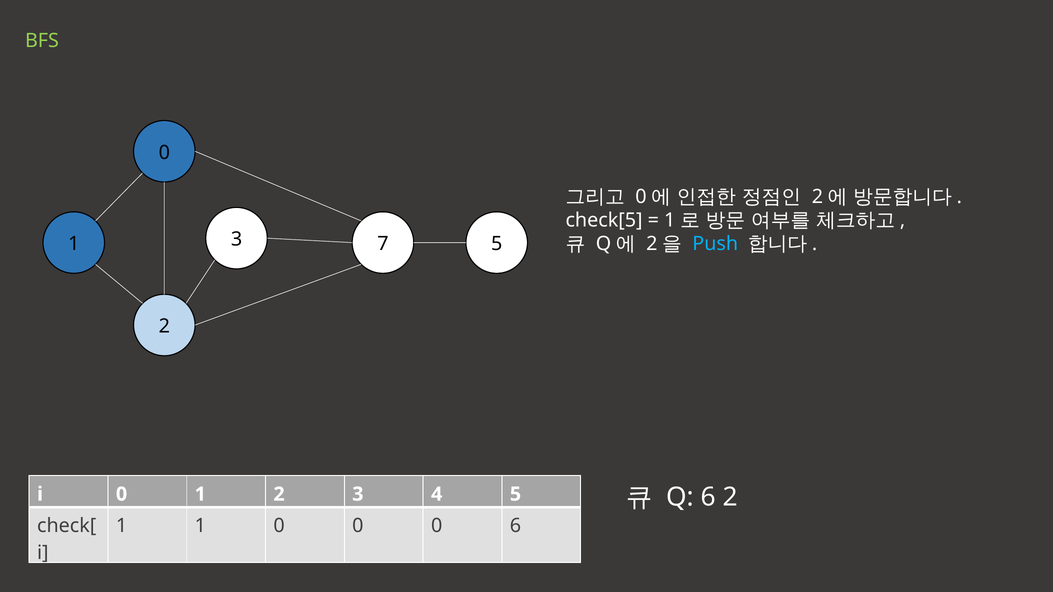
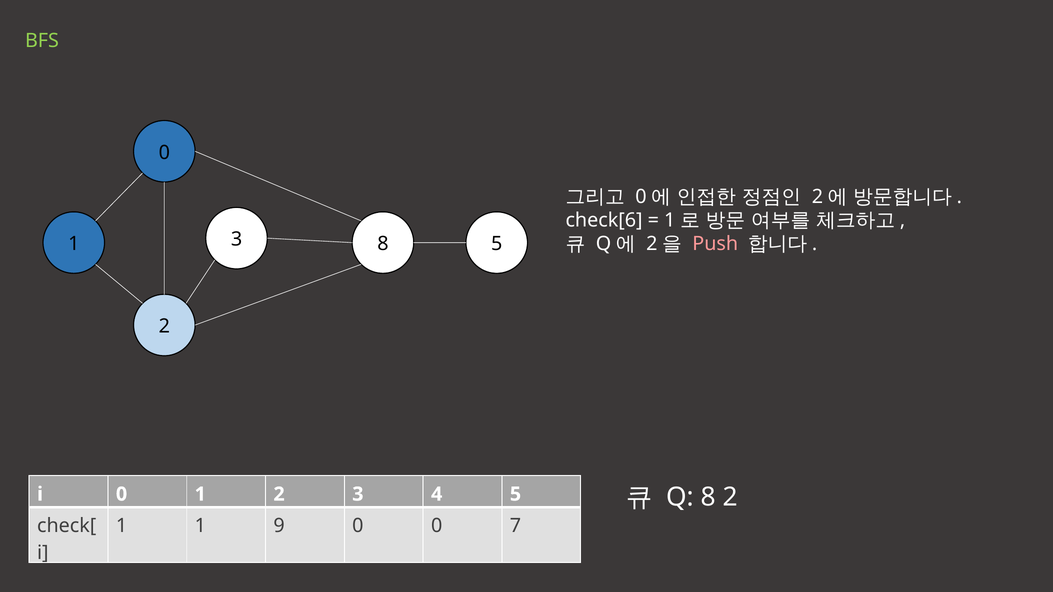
check[5: check[5 -> check[6 (604, 220)
3 7: 7 -> 8 (383, 244)
Push colour: light blue -> pink (715, 244)
Q 6: 6 -> 8 (708, 497)
1 0: 0 -> 9 (279, 526)
0 6: 6 -> 7 (515, 526)
